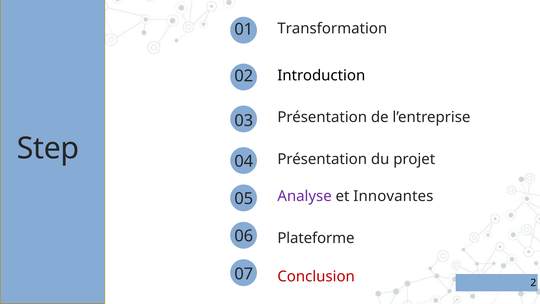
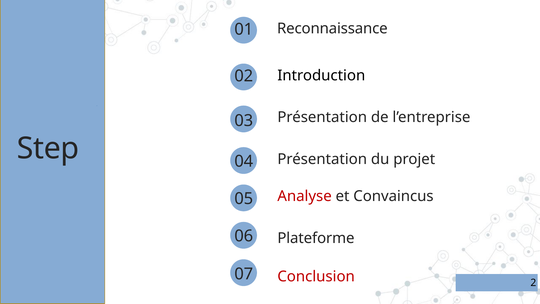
Transformation: Transformation -> Reconnaissance (332, 29)
Analyse colour: purple -> red (305, 196)
Innovantes: Innovantes -> Convaincus (393, 196)
